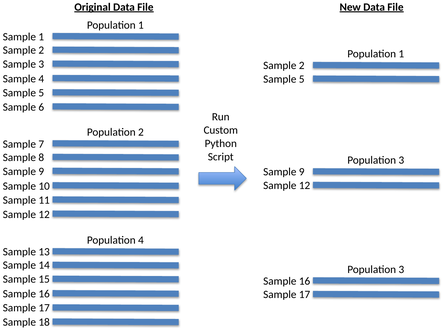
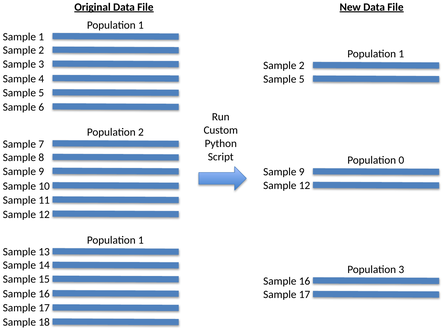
3: 3 -> 0 (401, 160)
4: 4 -> 1 (141, 240)
